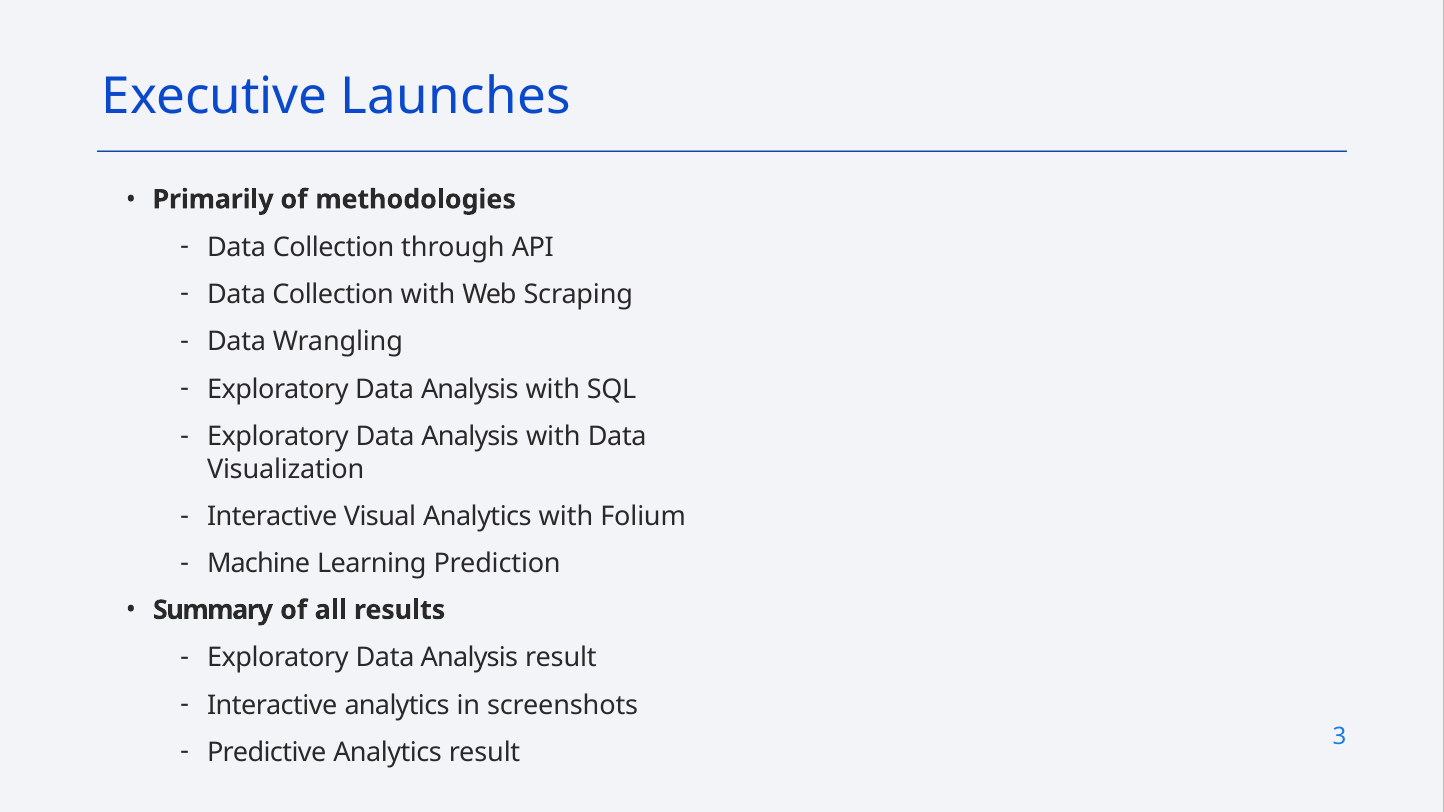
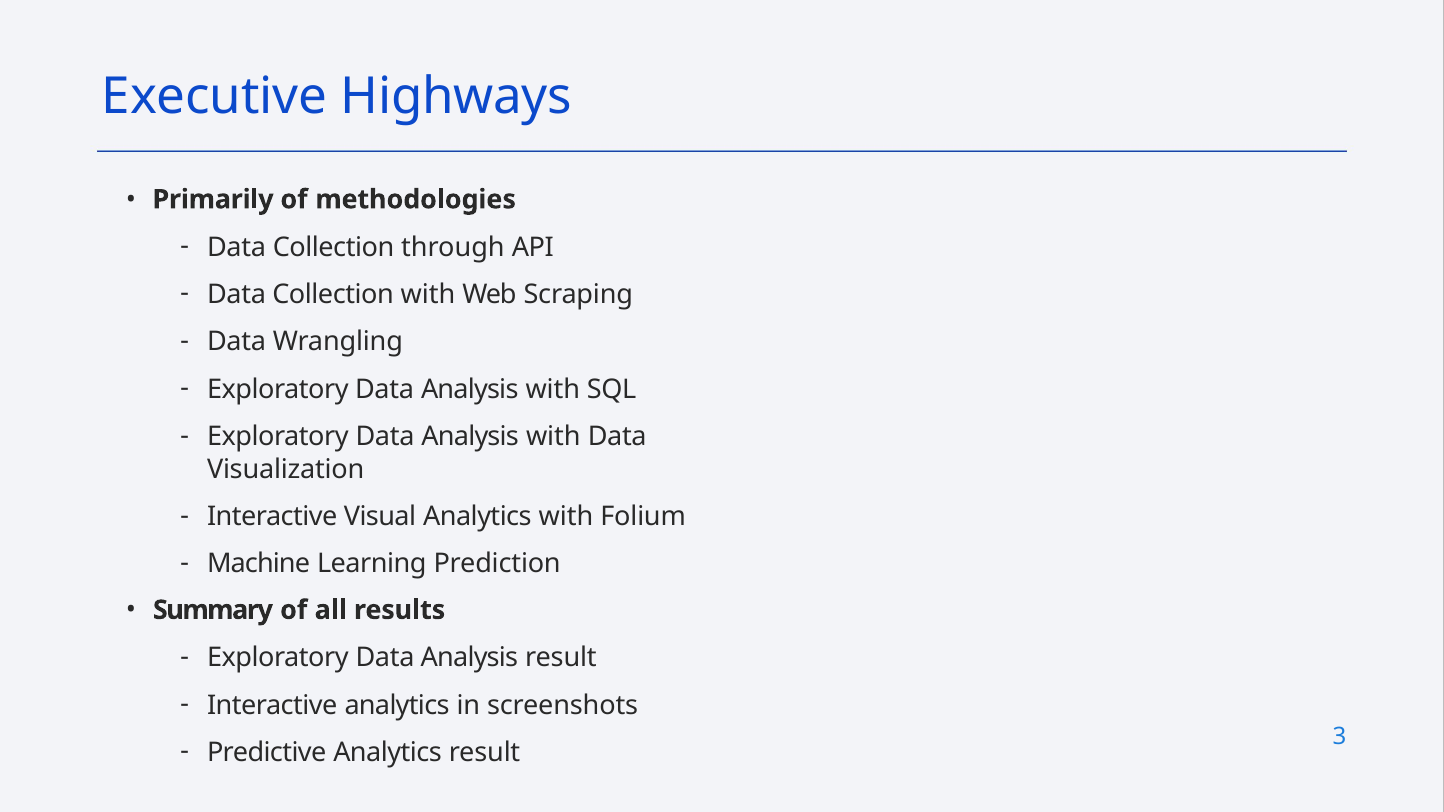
Launches: Launches -> Highways (456, 96)
